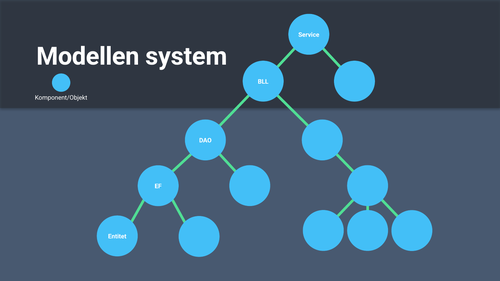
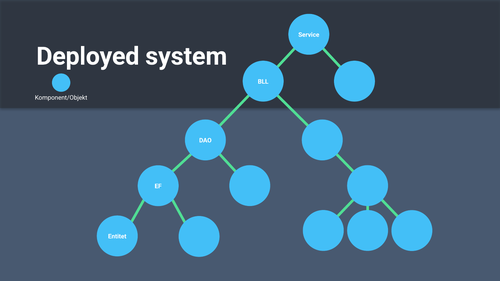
Modellen: Modellen -> Deployed (88, 56)
